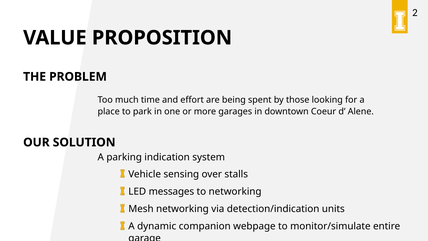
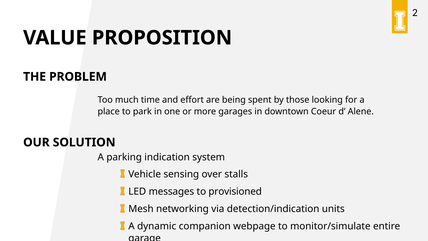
to networking: networking -> provisioned (235, 191)
